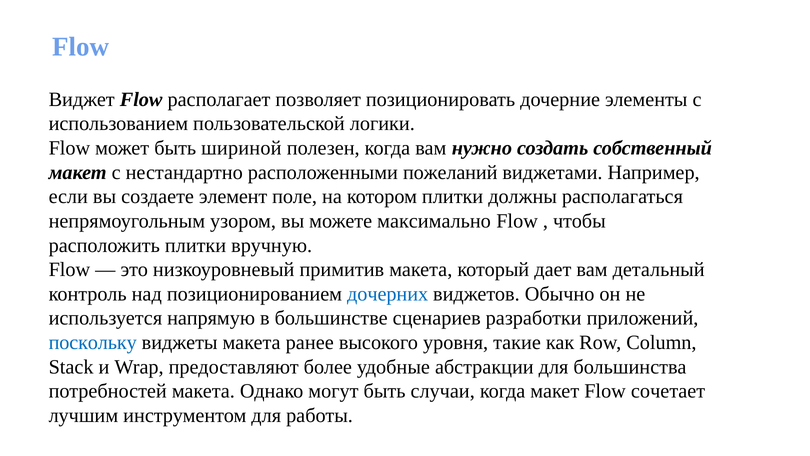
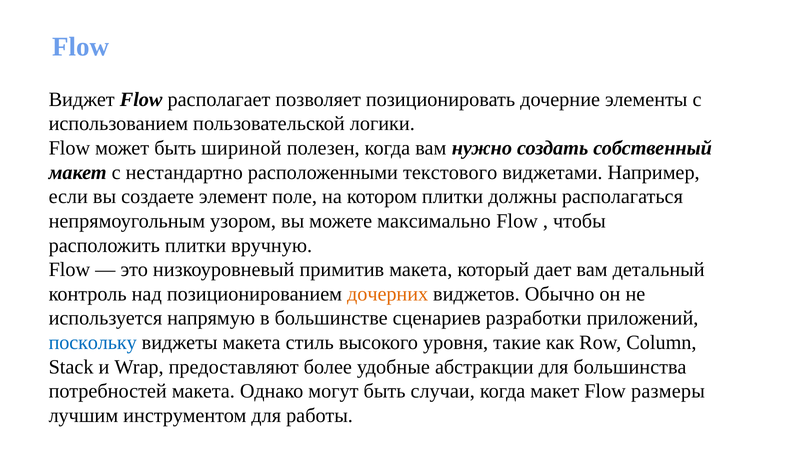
пожеланий: пожеланий -> текстового (450, 172)
дочерних colour: blue -> orange (388, 294)
ранее: ранее -> стиль (310, 342)
сочетает: сочетает -> размеры (668, 391)
